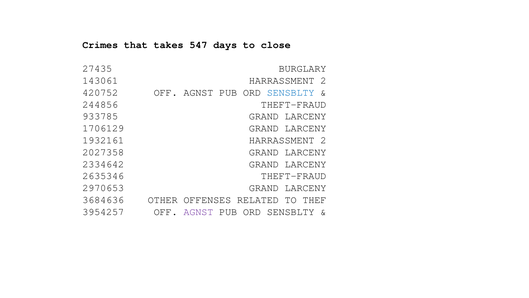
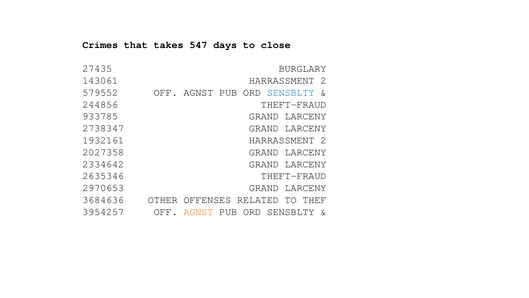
420752: 420752 -> 579552 (100, 92)
1706129: 1706129 -> 2738347 (103, 128)
AGNST colour: purple -> orange (198, 211)
